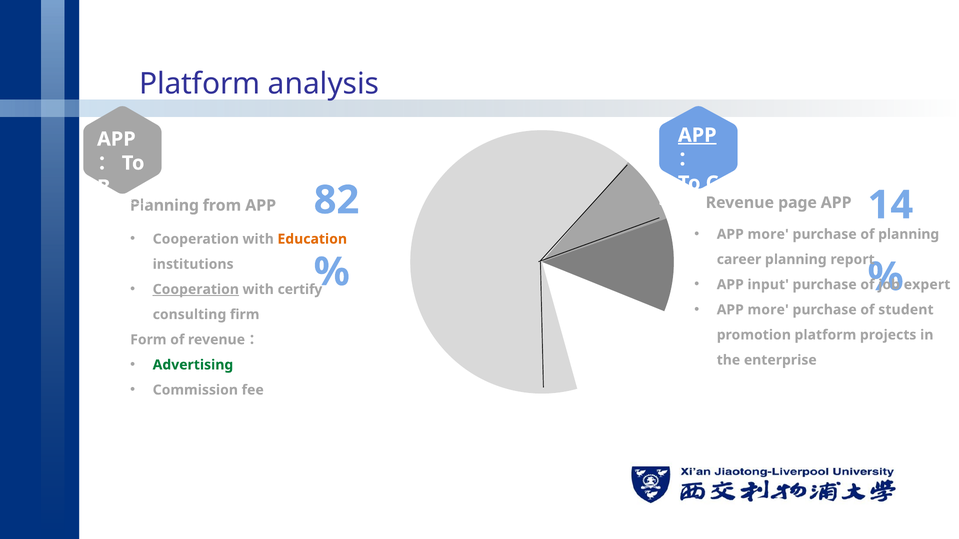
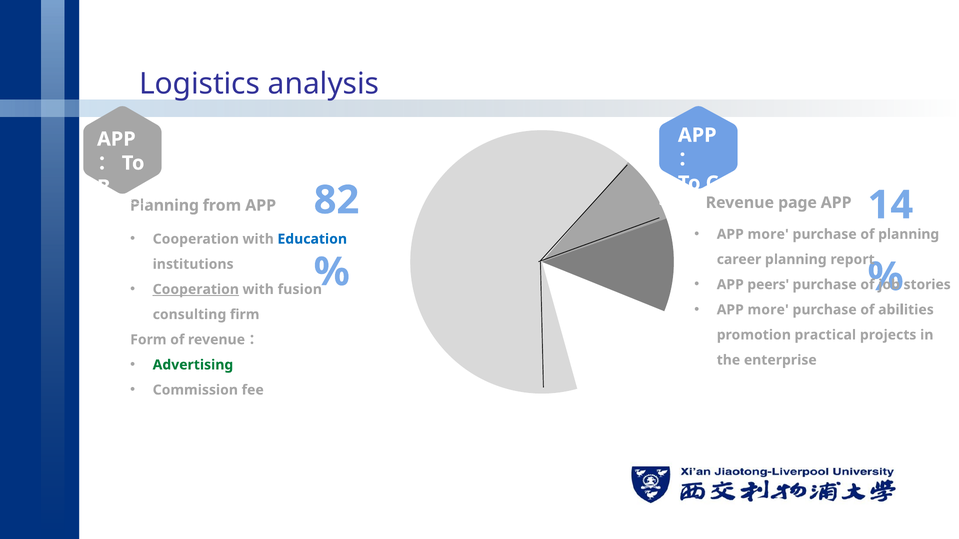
Platform: Platform -> Logistics (200, 84)
APP underline: present -> none (697, 135)
Education colour: orange -> blue (312, 239)
APP input: input -> peers (768, 285)
expert: expert -> stories (927, 285)
certify: certify -> fusion (300, 290)
student: student -> abilities (906, 310)
promotion platform: platform -> practical (825, 335)
